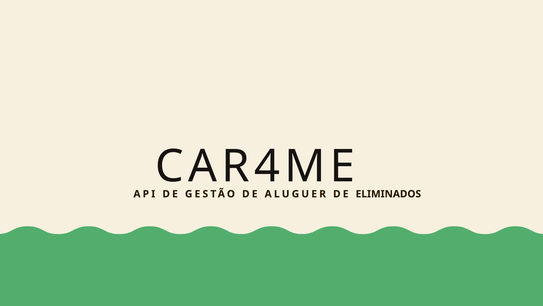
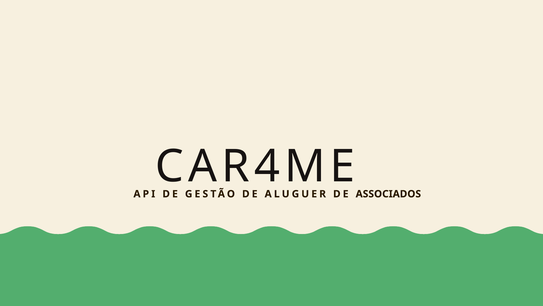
ELIMINADOS: ELIMINADOS -> ASSOCIADOS (388, 194)
